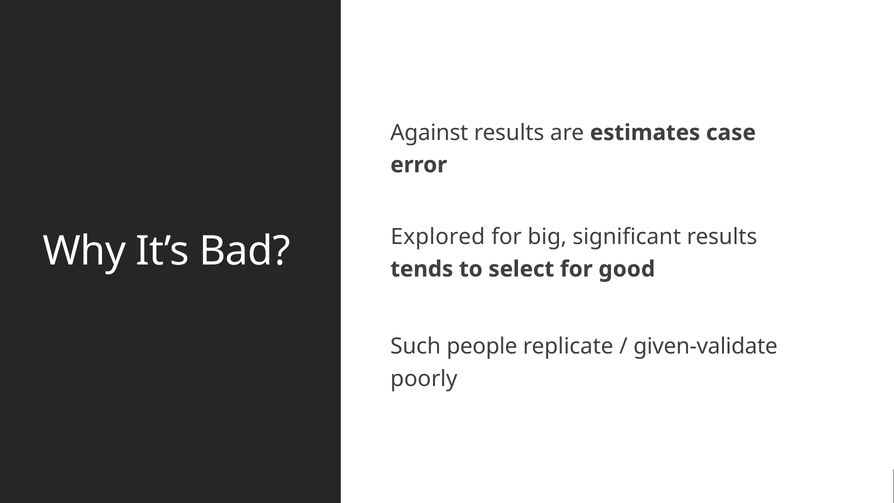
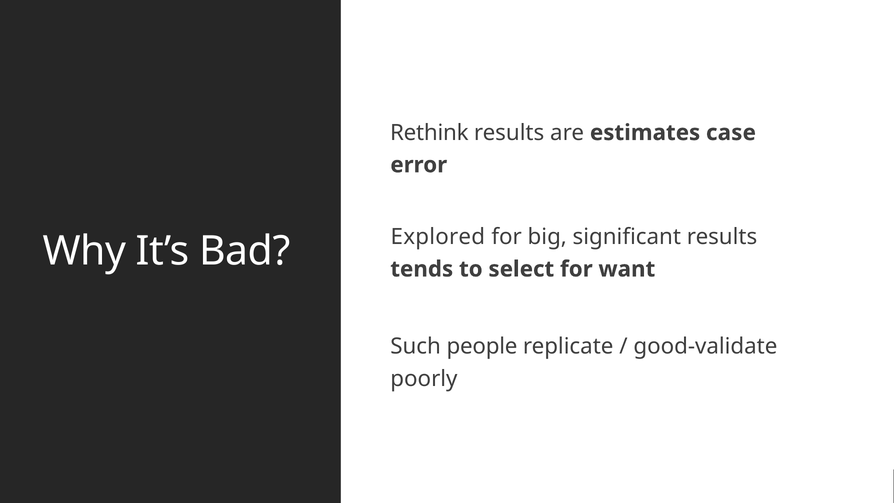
Against: Against -> Rethink (429, 133)
good: good -> want (627, 269)
given-validate: given-validate -> good-validate (705, 346)
